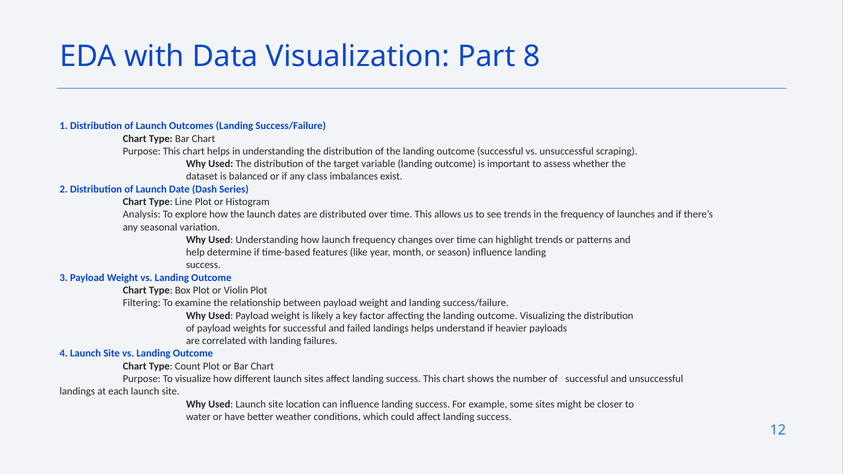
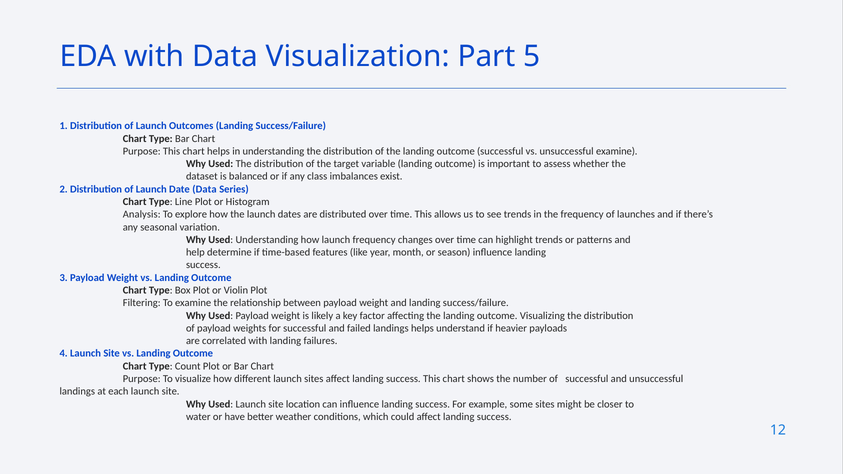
8: 8 -> 5 (532, 56)
unsuccessful scraping: scraping -> examine (617, 151)
Date Dash: Dash -> Data (204, 189)
